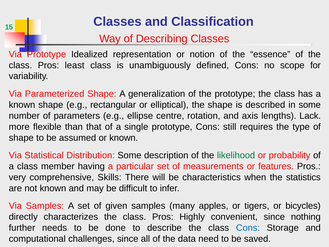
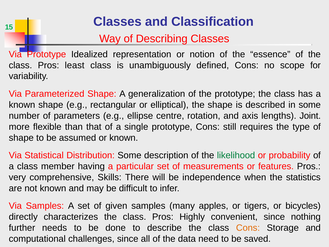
Lack: Lack -> Joint (310, 116)
characteristics: characteristics -> independence (211, 177)
Cons colour: blue -> orange (248, 228)
